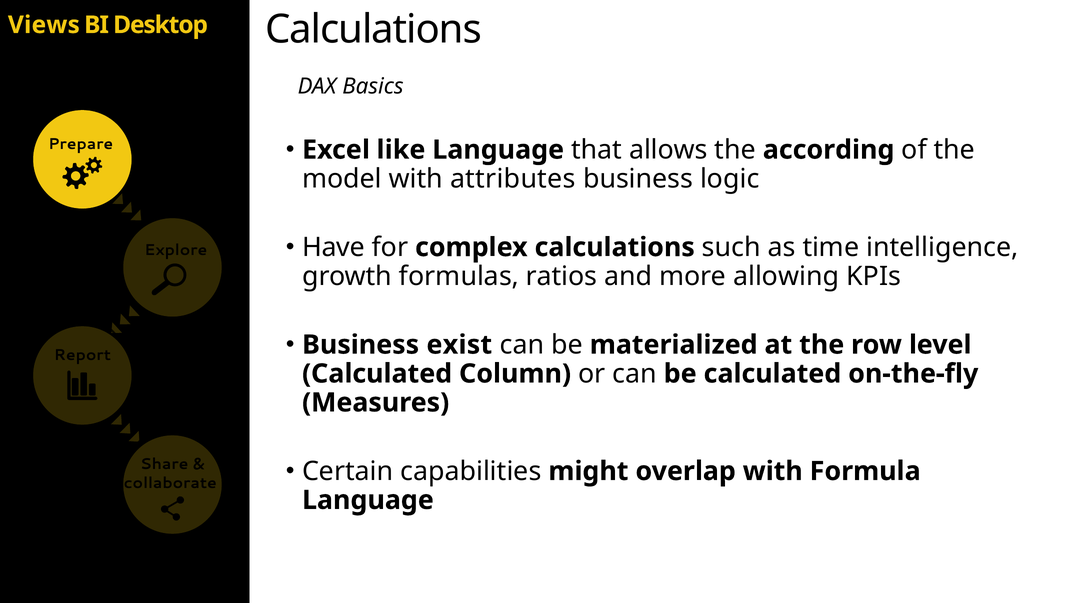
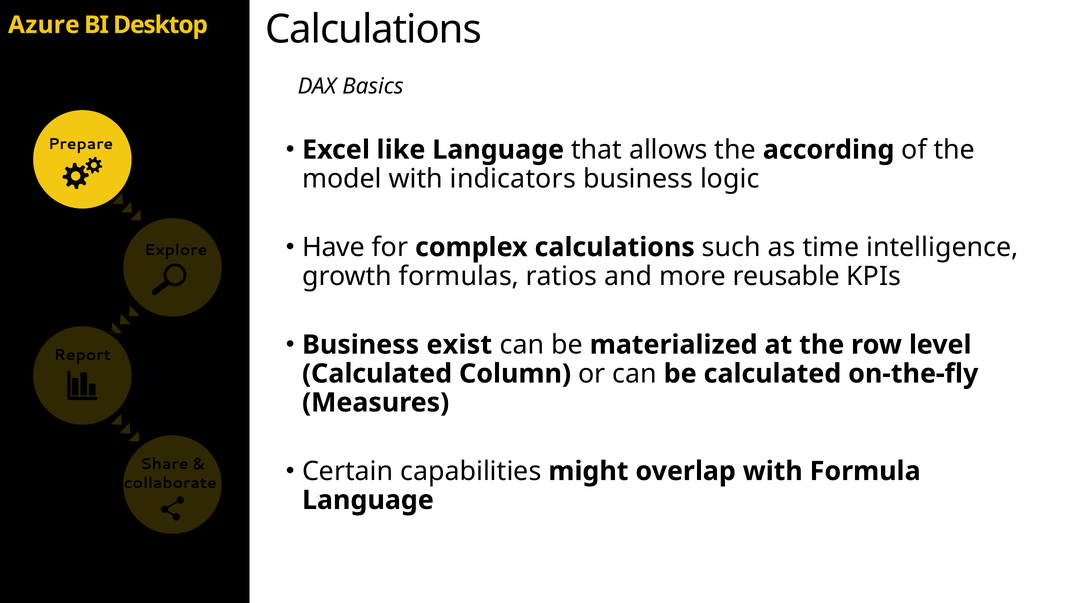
Views: Views -> Azure (44, 25)
attributes: attributes -> indicators (513, 179)
allowing: allowing -> reusable (786, 276)
